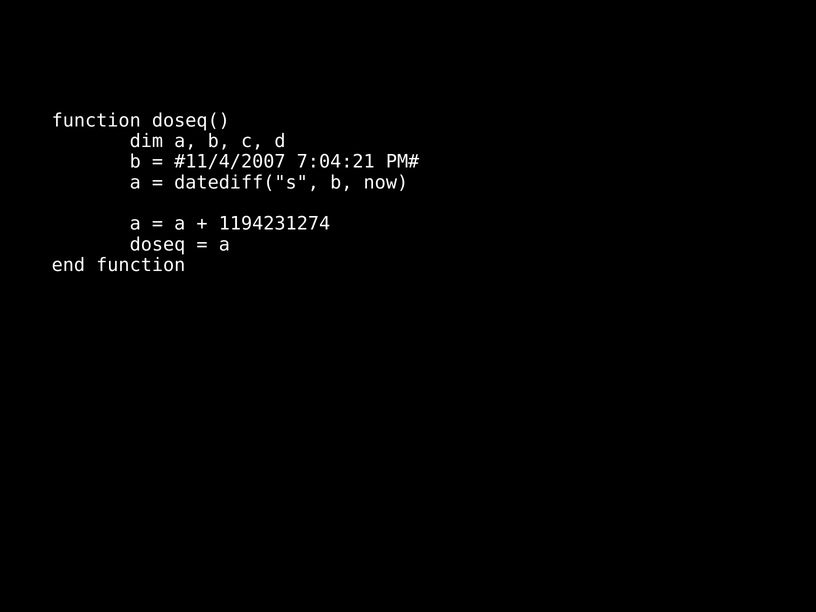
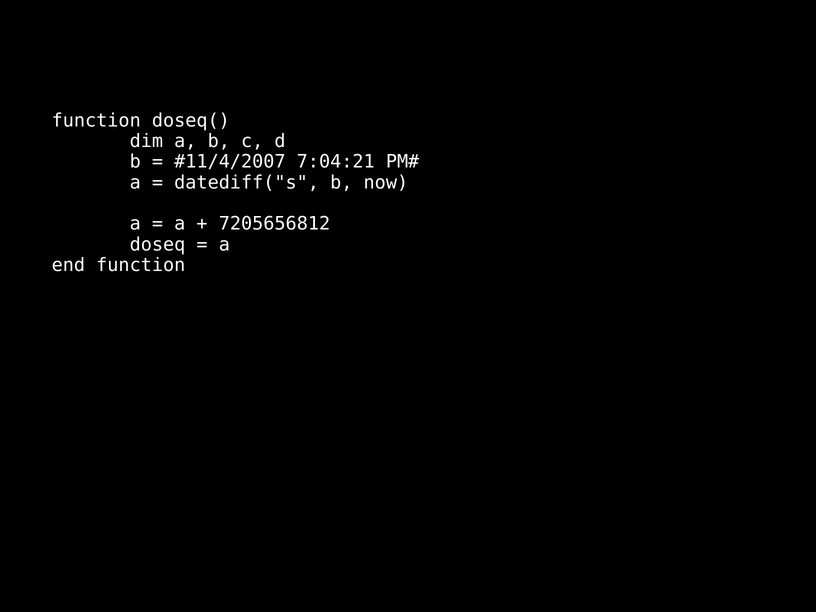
1194231274: 1194231274 -> 7205656812 (274, 224)
